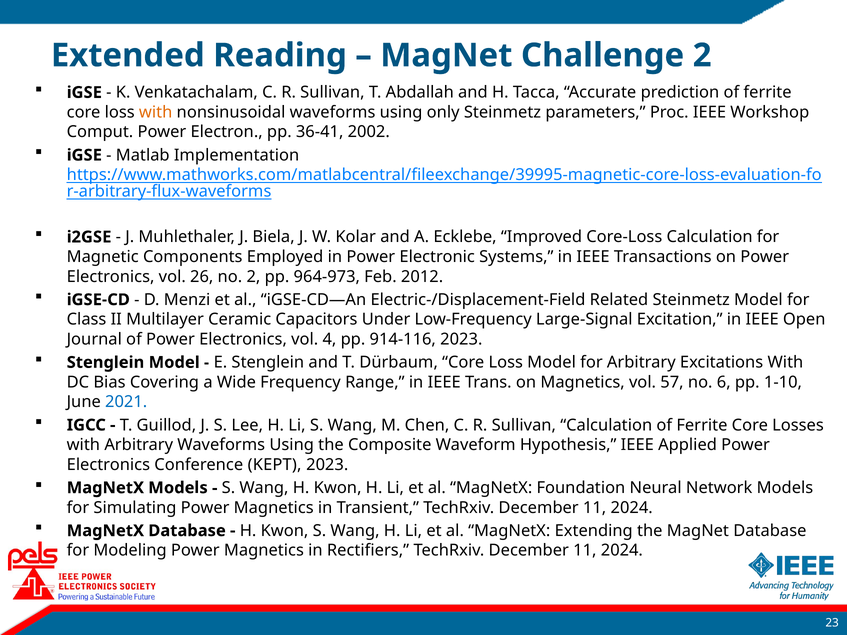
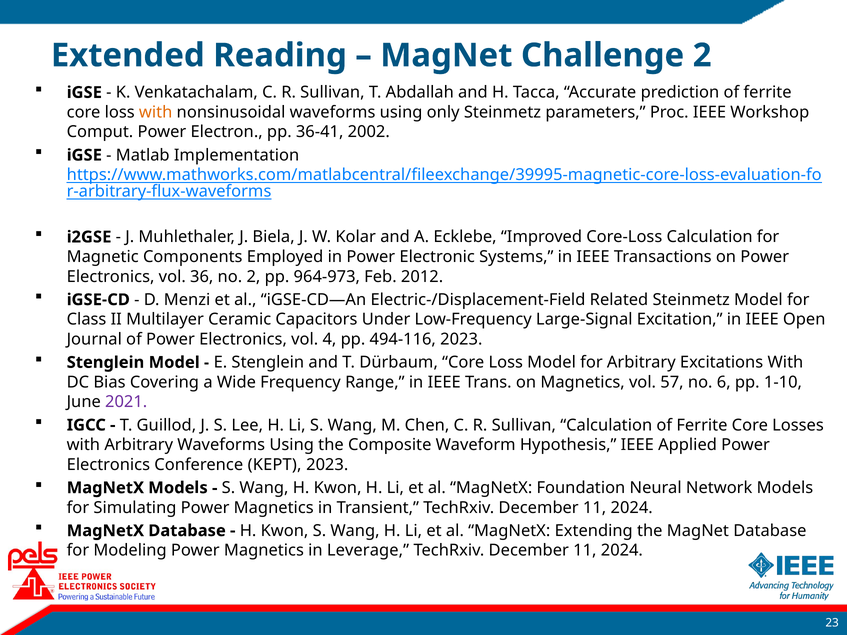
26: 26 -> 36 (202, 277)
914-116: 914-116 -> 494-116 (403, 339)
2021 colour: blue -> purple (126, 402)
Rectifiers: Rectifiers -> Leverage (368, 551)
